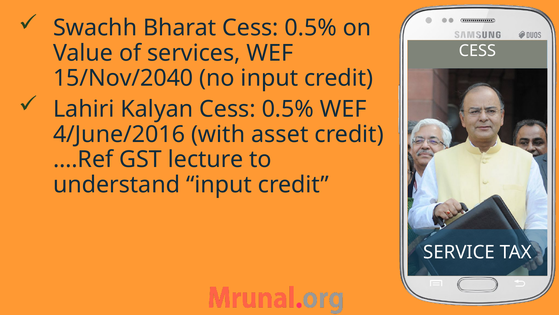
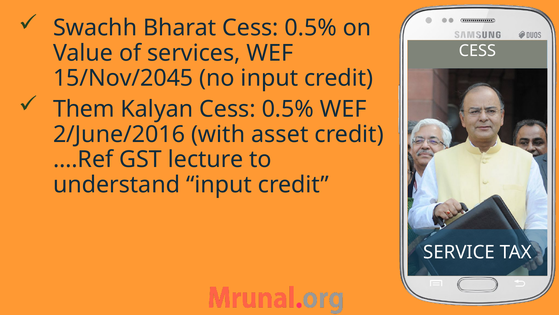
15/Nov/2040: 15/Nov/2040 -> 15/Nov/2045 (123, 78)
Lahiri: Lahiri -> Them (84, 109)
4/June/2016: 4/June/2016 -> 2/June/2016 (119, 134)
